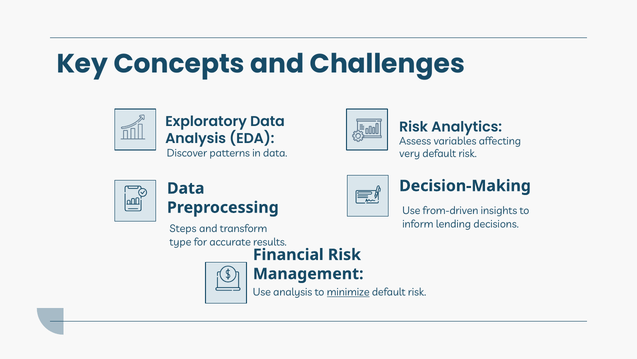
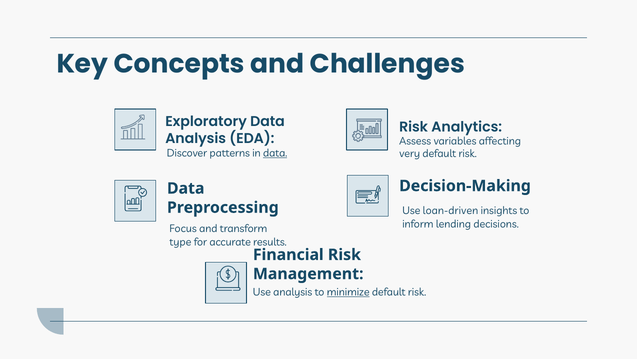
data underline: none -> present (275, 153)
from-driven: from-driven -> loan-driven (450, 210)
Steps: Steps -> Focus (183, 228)
